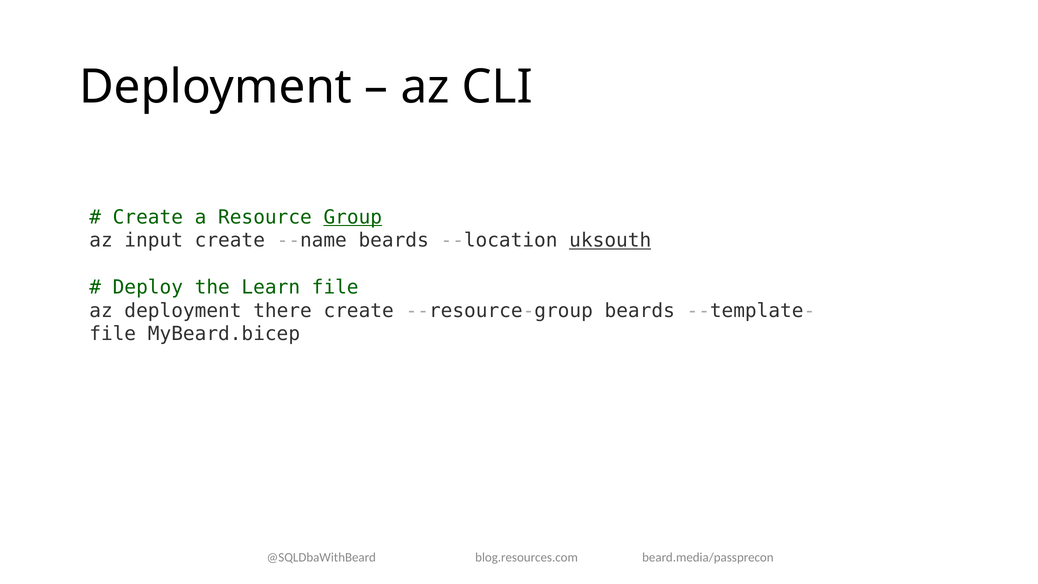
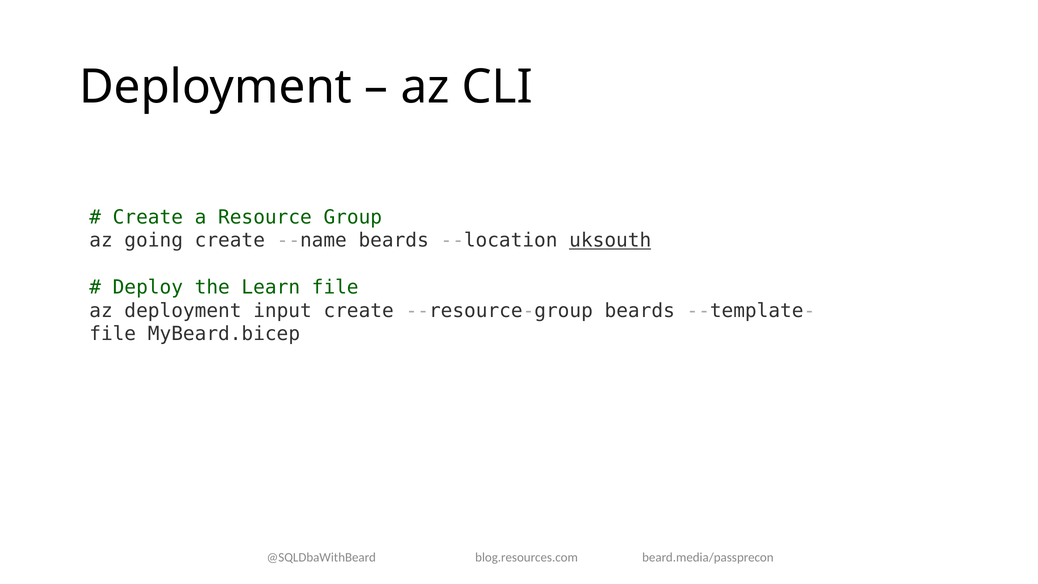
Group underline: present -> none (353, 217)
input: input -> going (154, 240)
there: there -> input (283, 311)
